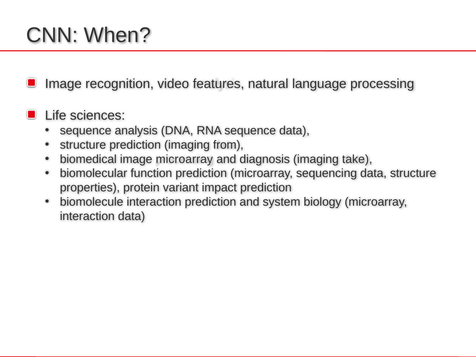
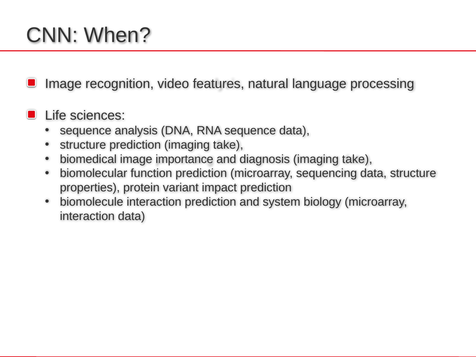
prediction imaging from: from -> take (228, 145)
image microarray: microarray -> importance (184, 159)
